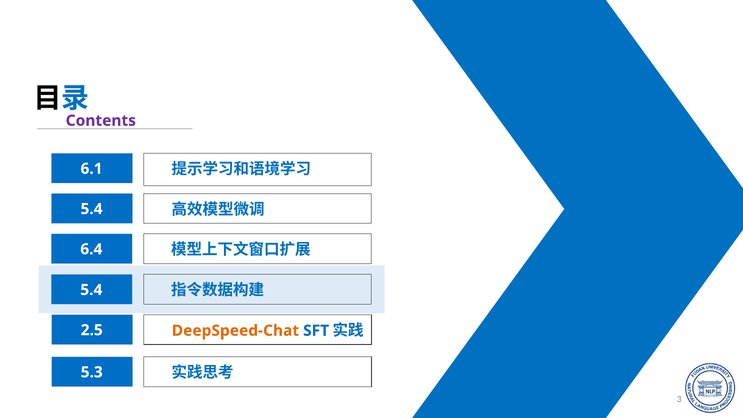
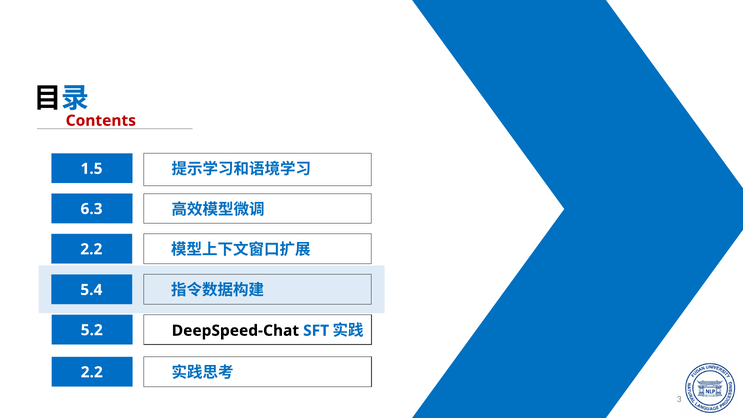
Contents colour: purple -> red (101, 121)
6.1: 6.1 -> 1.5 (92, 169)
5.4: 5.4 -> 6.3 (92, 209)
6.4: 6.4 -> 2.2 (91, 249)
2.5: 2.5 -> 5.2 (92, 330)
DeepSpeed-Chat colour: orange -> black (235, 331)
5.3: 5.3 -> 2.2 (92, 372)
